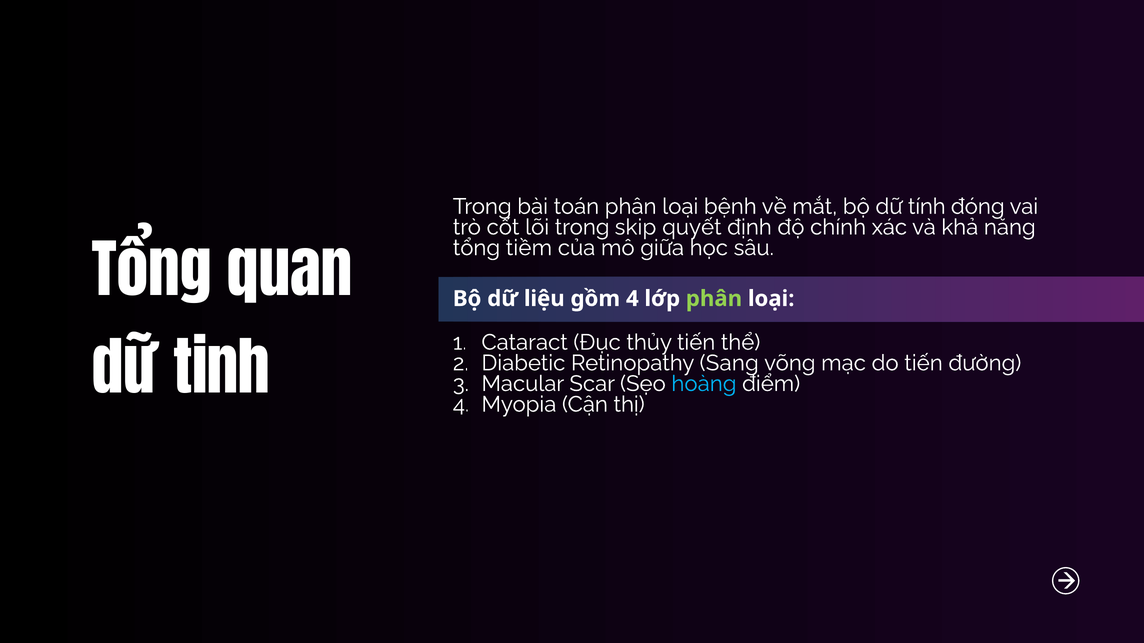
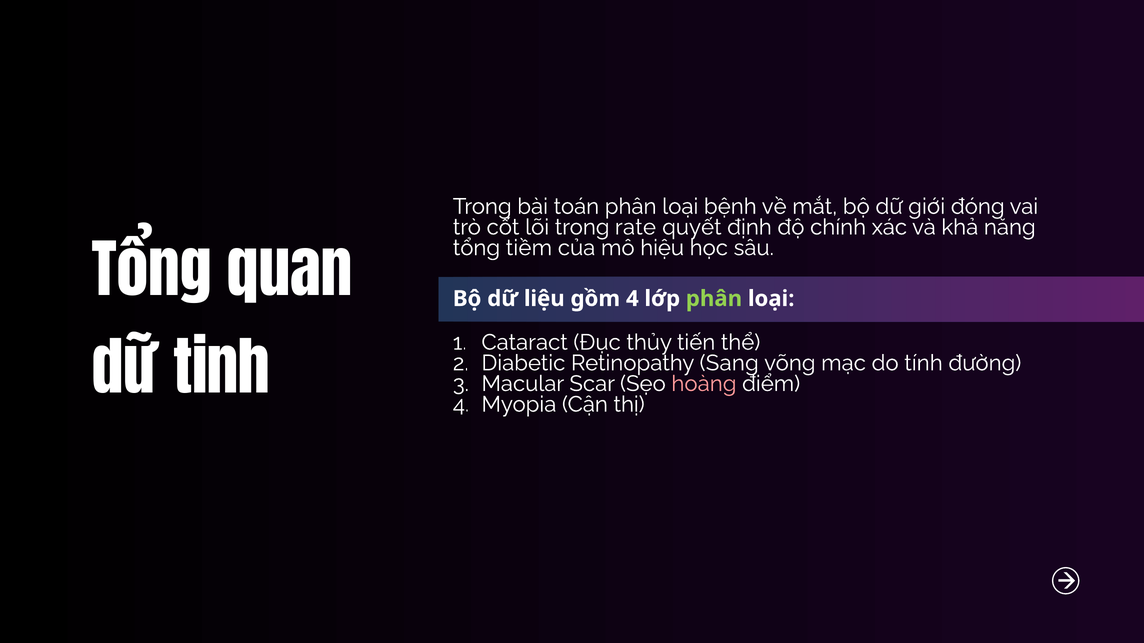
tính: tính -> giới (927, 207)
skip: skip -> rate (635, 227)
giữa: giữa -> hiệu (662, 248)
do tiến: tiến -> tính (923, 363)
hoàng colour: light blue -> pink (704, 384)
